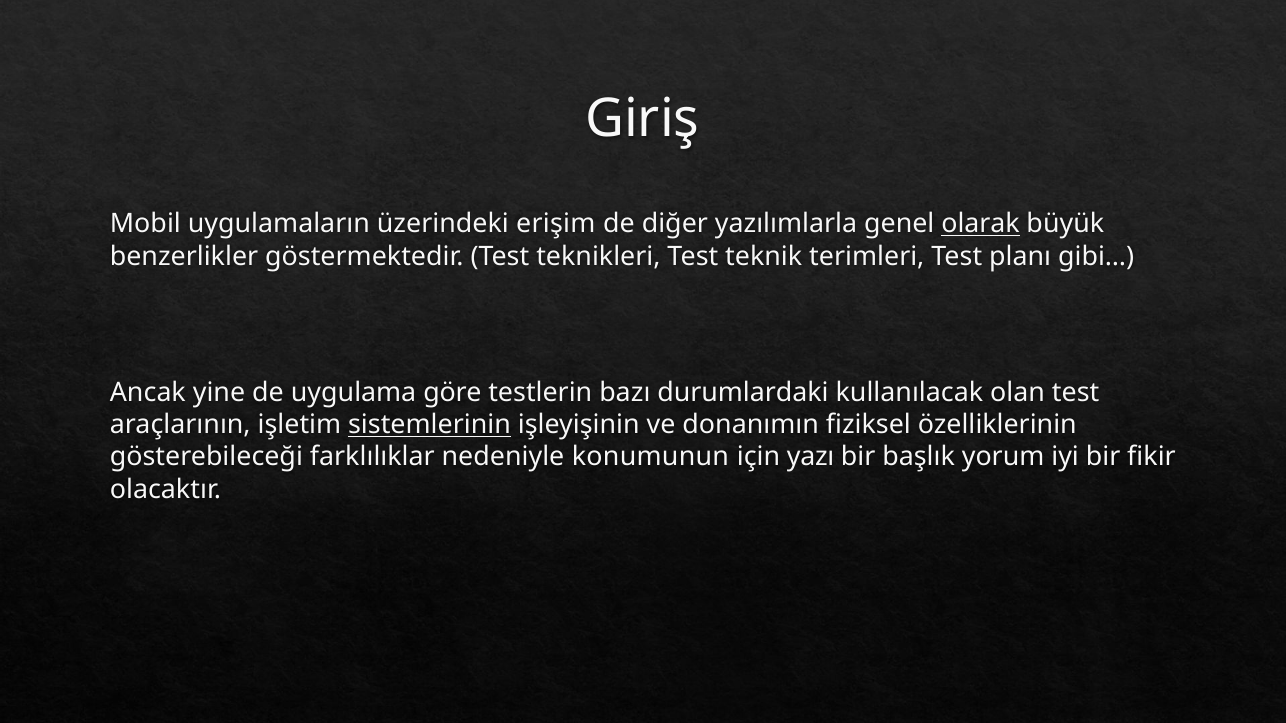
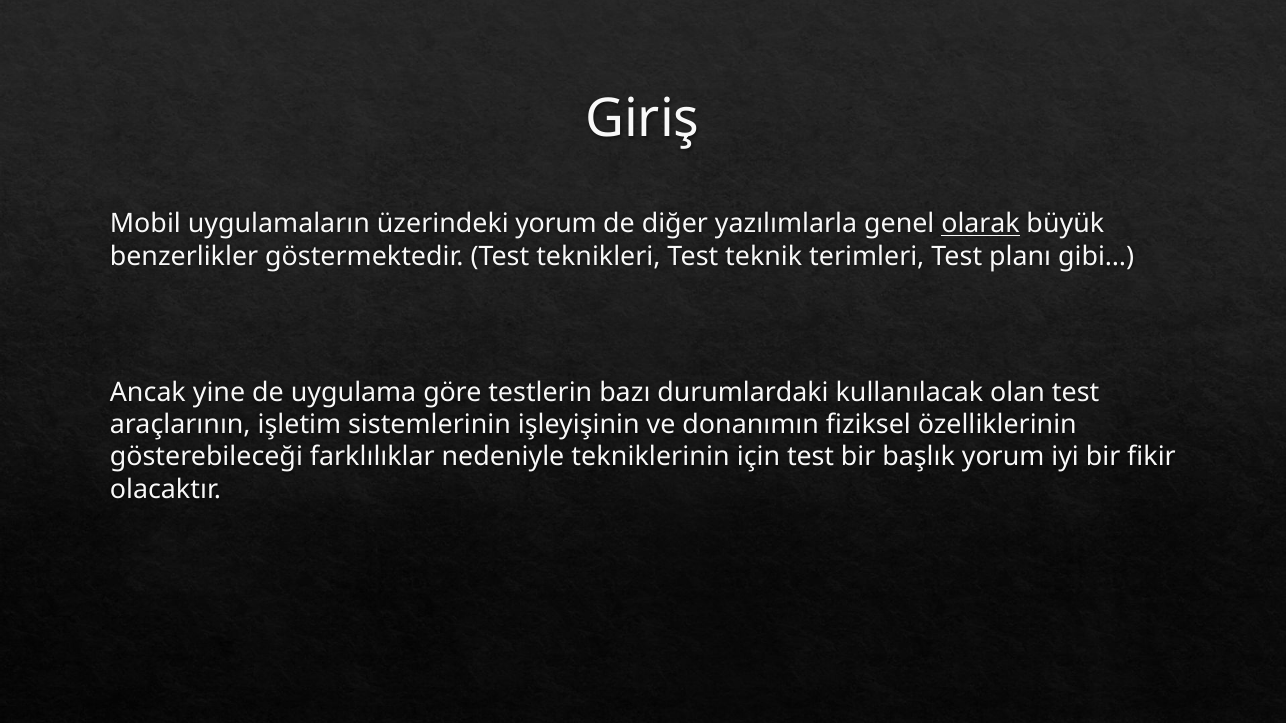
üzerindeki erişim: erişim -> yorum (556, 224)
sistemlerinin underline: present -> none (430, 425)
konumunun: konumunun -> tekniklerinin (651, 457)
için yazı: yazı -> test (811, 457)
